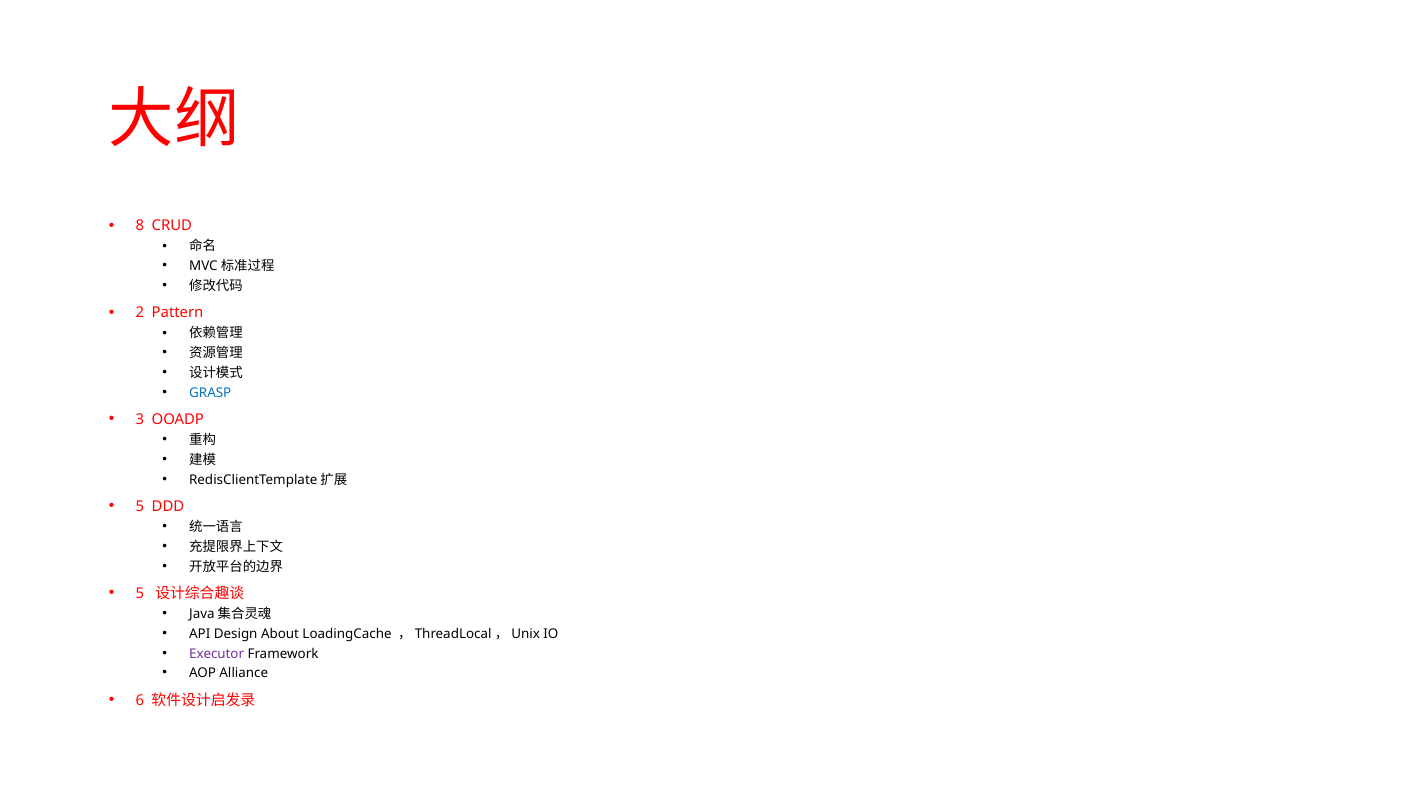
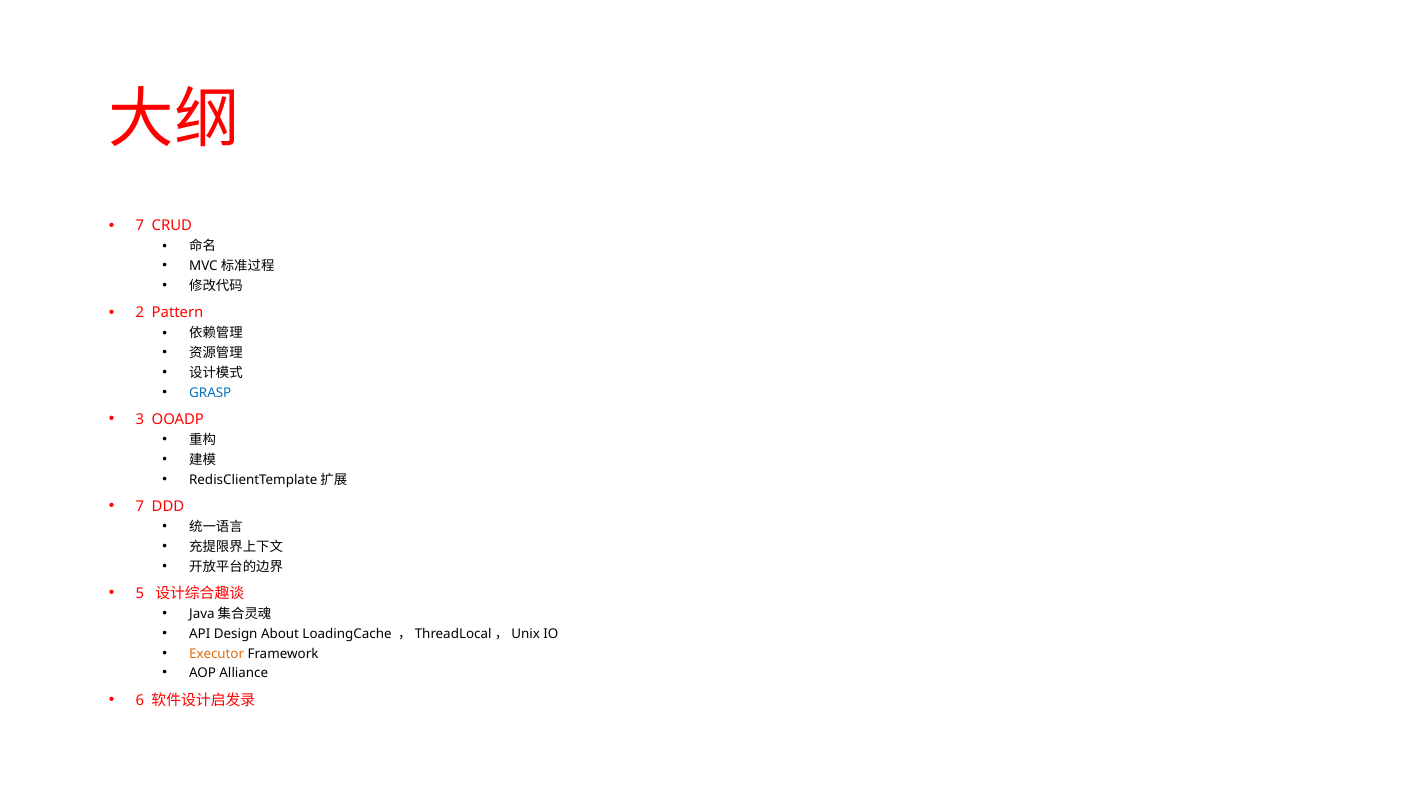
8: 8 -> 7 (140, 226)
5: 5 -> 7 (140, 506)
Executor colour: purple -> orange (217, 653)
